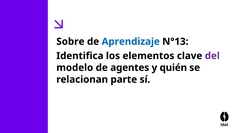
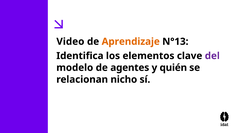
Sobre: Sobre -> Video (70, 41)
Aprendizaje colour: blue -> orange (131, 41)
parte: parte -> nicho (124, 79)
